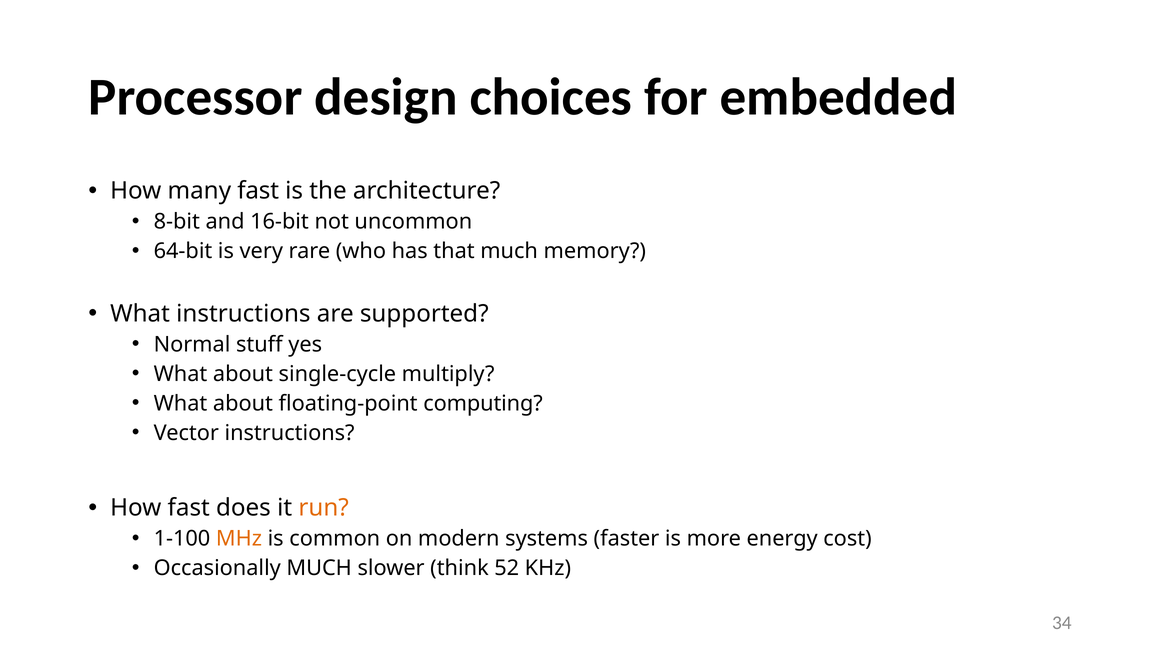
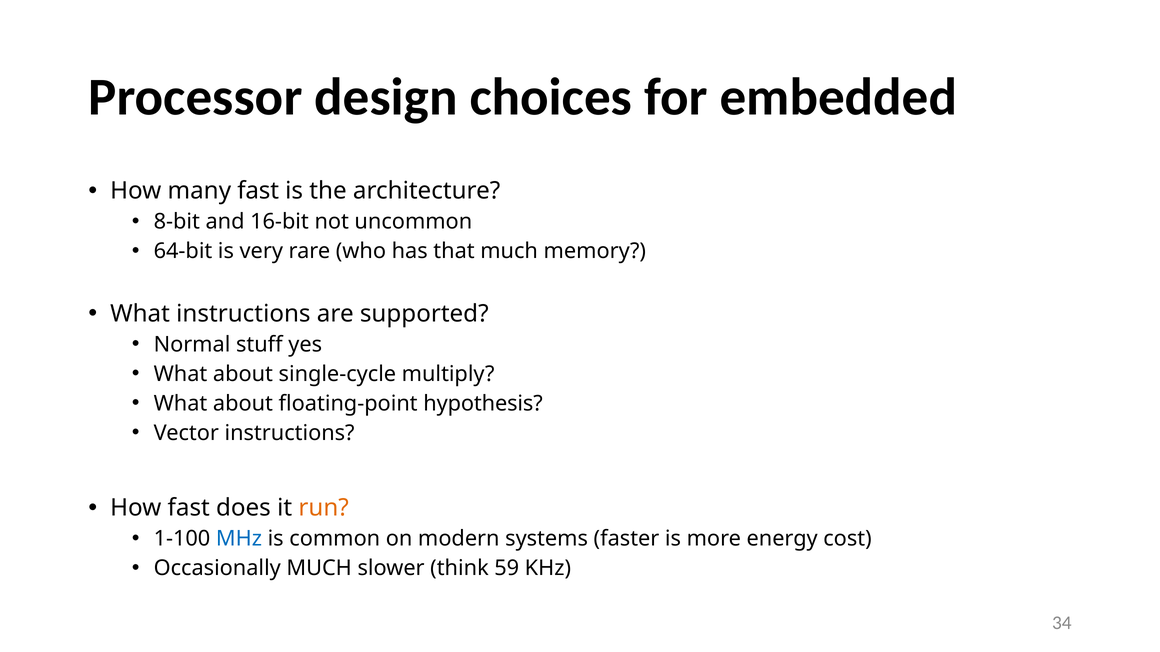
computing: computing -> hypothesis (483, 404)
MHz colour: orange -> blue (239, 539)
52: 52 -> 59 (507, 569)
